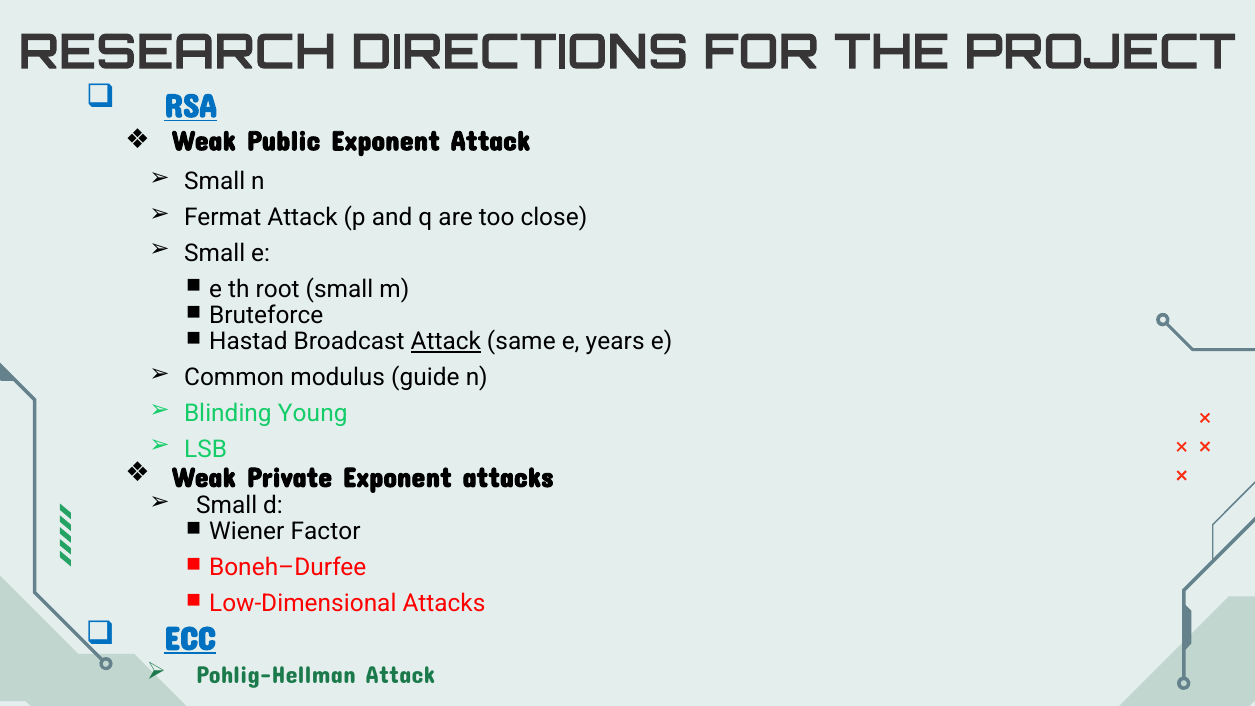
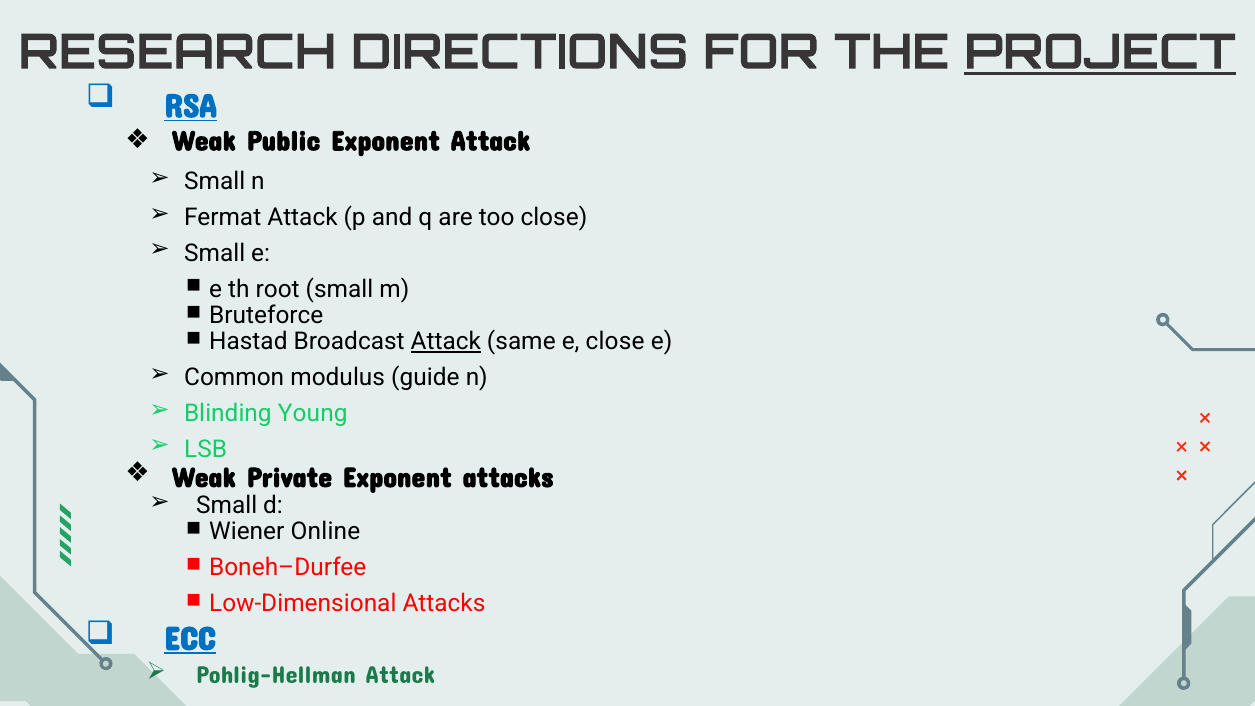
PROJECT underline: none -> present (1100, 53)
e years: years -> close (615, 342)
Factor: Factor -> Online (325, 532)
